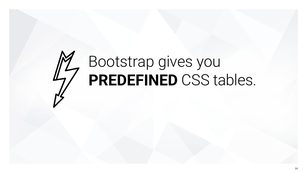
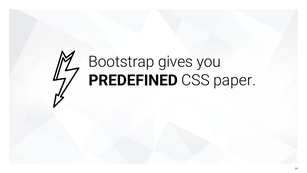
tables: tables -> paper (235, 80)
